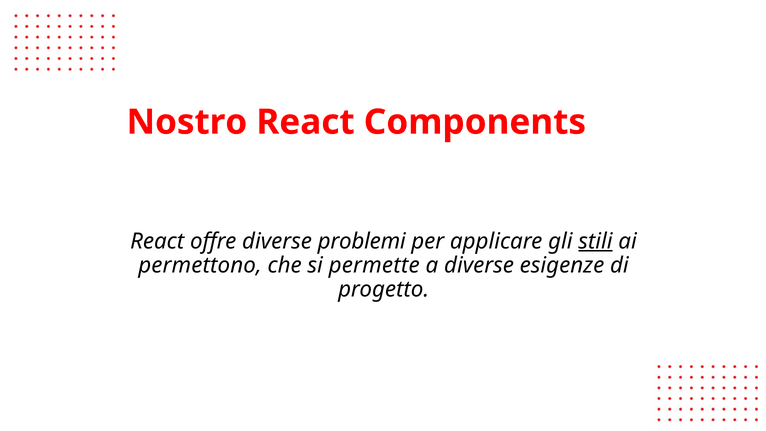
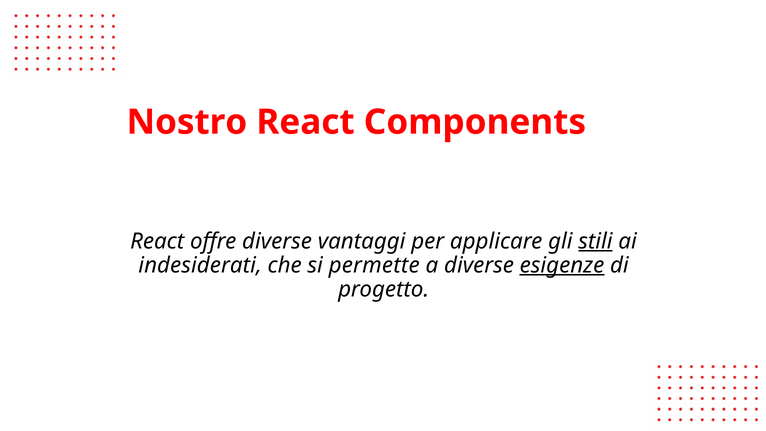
problemi: problemi -> vantaggi (362, 241)
permettono: permettono -> indesiderati (200, 265)
esigenze underline: none -> present (562, 265)
